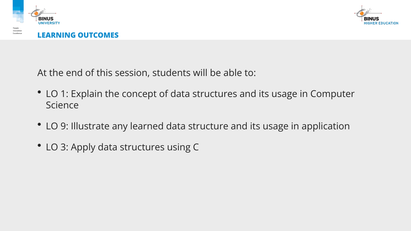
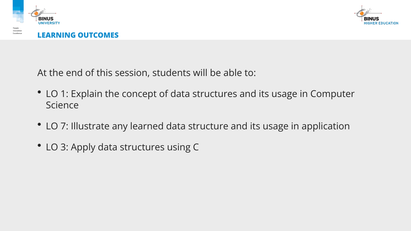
9: 9 -> 7 (64, 126)
